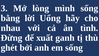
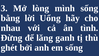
xuất: xuất -> lăng (45, 38)
